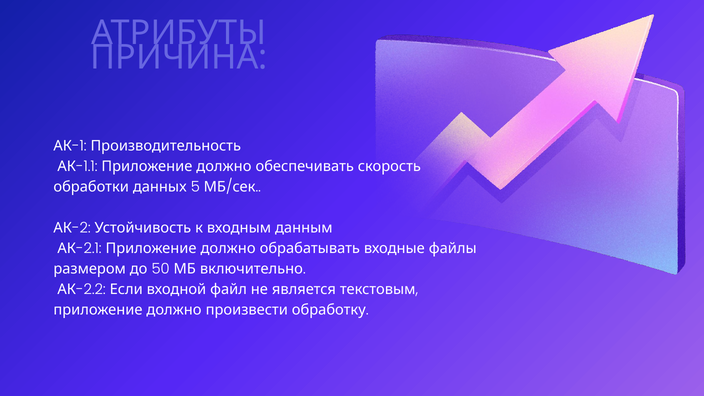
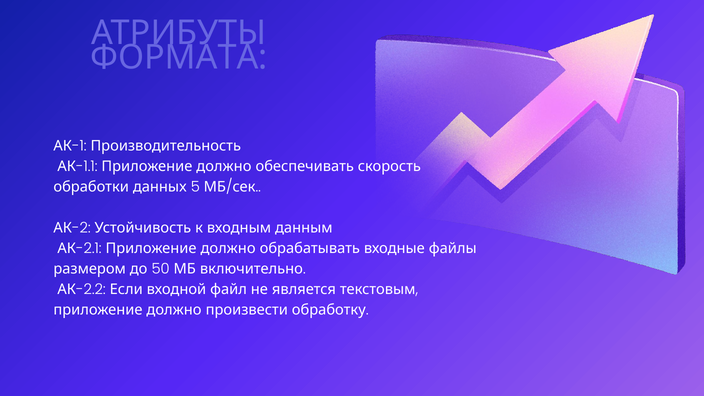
ПРИЧИНА: ПРИЧИНА -> ФОРМАТА (179, 57)
